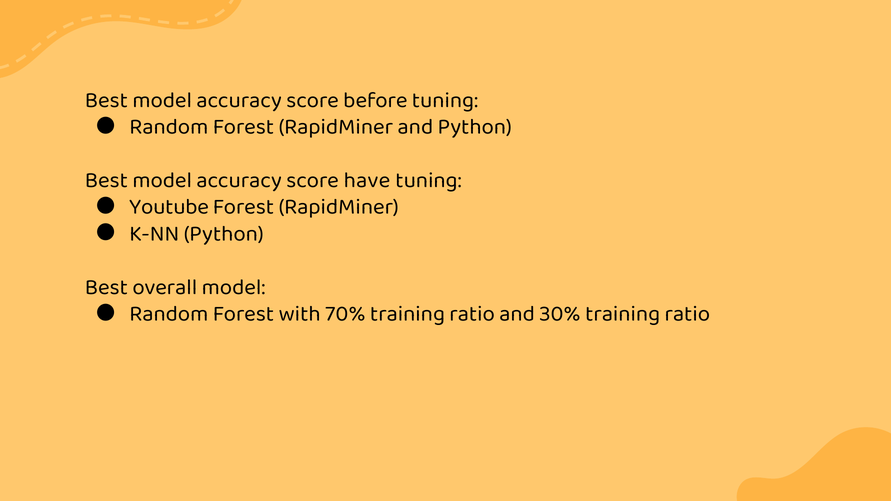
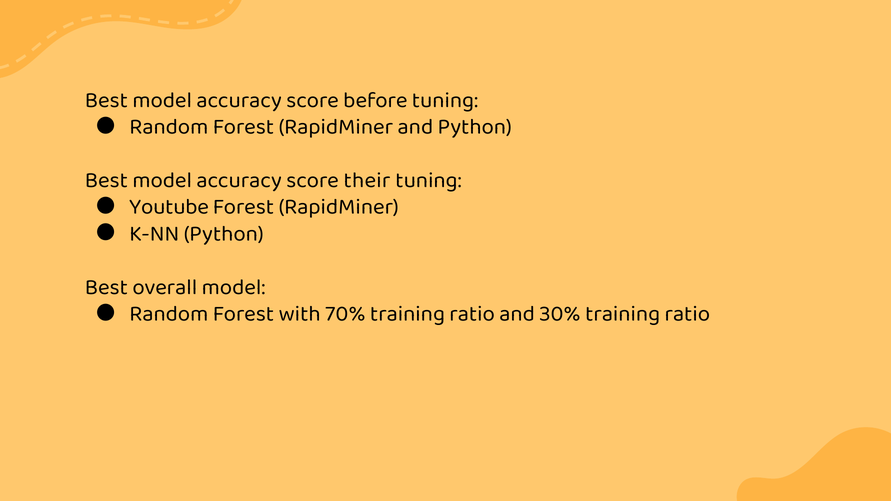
have: have -> their (367, 180)
